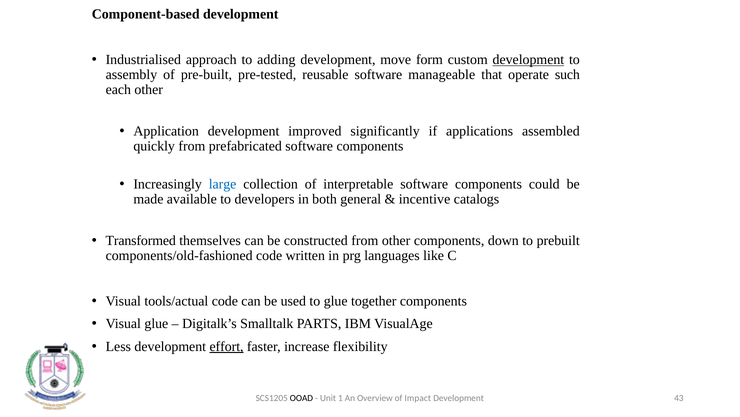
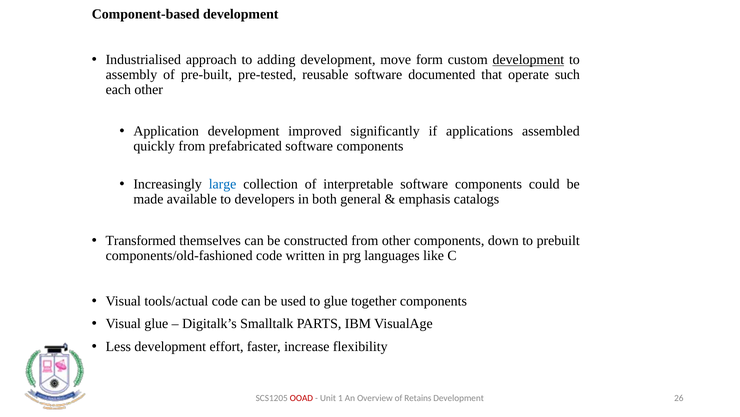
manageable: manageable -> documented (442, 75)
incentive: incentive -> emphasis (425, 199)
effort underline: present -> none (227, 346)
OOAD colour: black -> red (301, 397)
Impact: Impact -> Retains (418, 397)
43: 43 -> 26 (679, 397)
